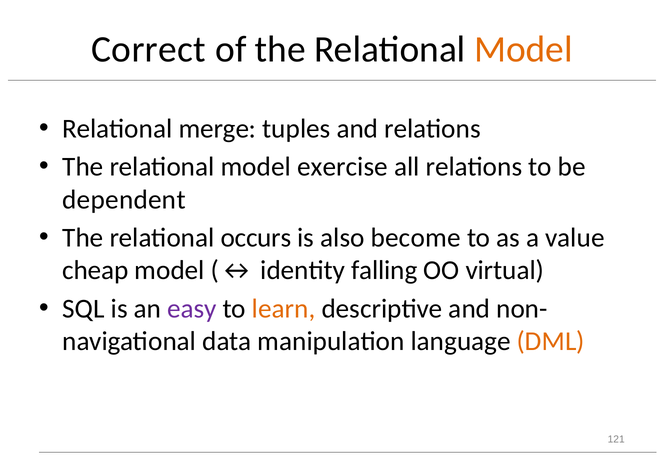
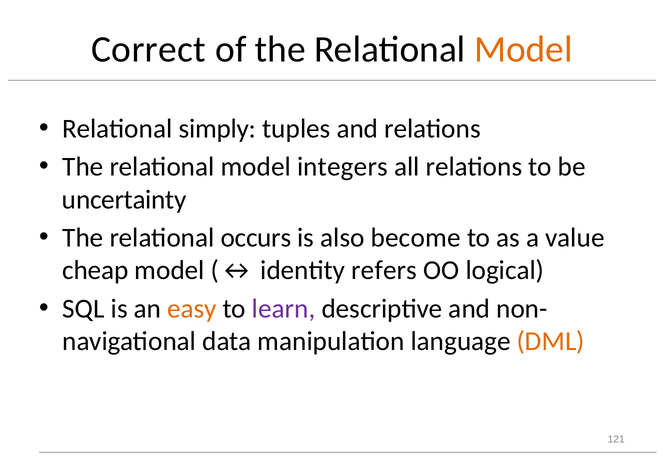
merge: merge -> simply (217, 129)
exercise: exercise -> integers (342, 167)
dependent: dependent -> uncertainty (124, 199)
falling: falling -> refers (384, 270)
virtual: virtual -> logical (505, 270)
easy colour: purple -> orange (192, 308)
learn colour: orange -> purple (284, 308)
